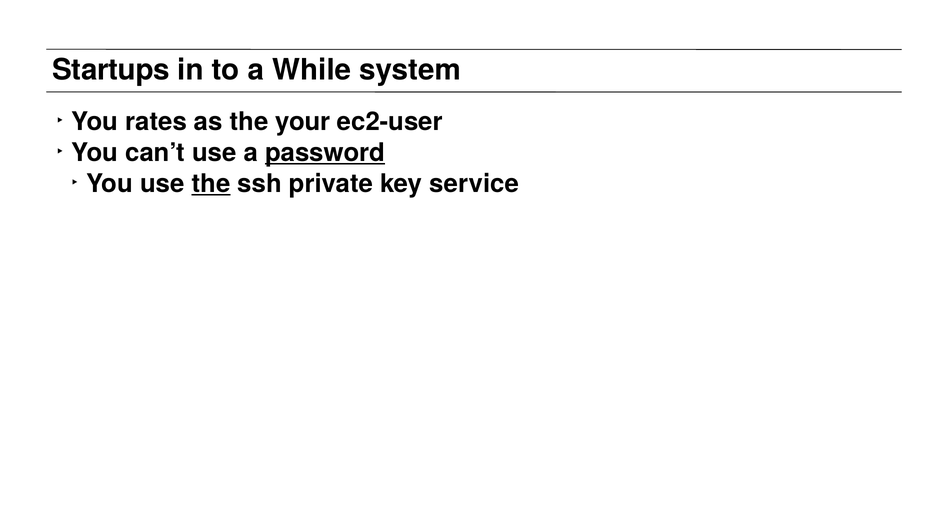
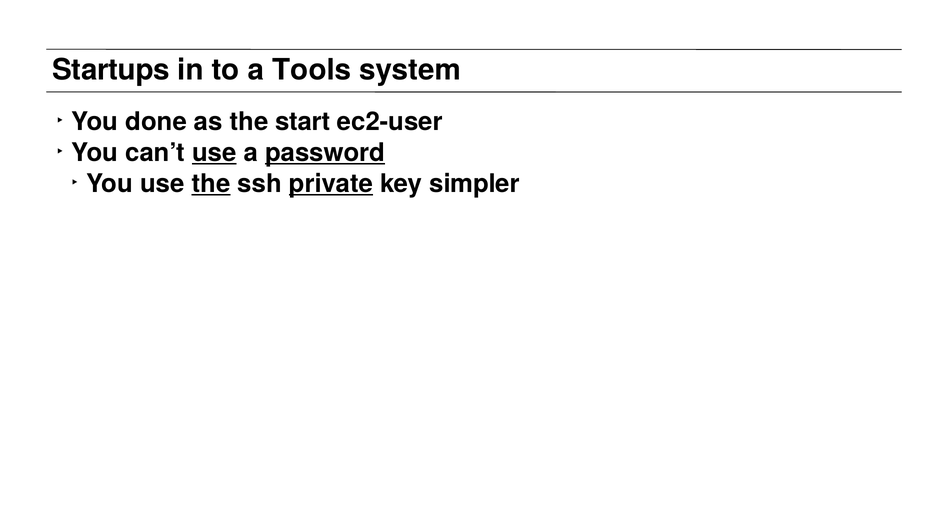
While: While -> Tools (312, 70)
rates: rates -> done (156, 122)
your: your -> start (303, 122)
use underline: none -> present (214, 153)
private underline: none -> present (331, 184)
service: service -> simpler (475, 184)
